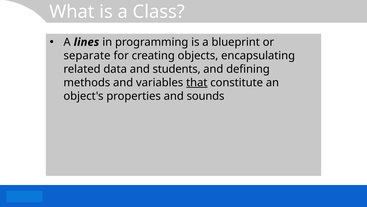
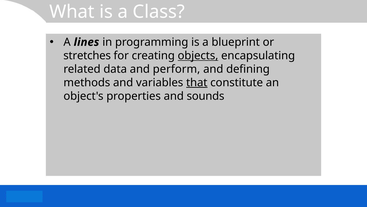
separate: separate -> stretches (87, 55)
objects underline: none -> present (198, 55)
students: students -> perform (176, 69)
